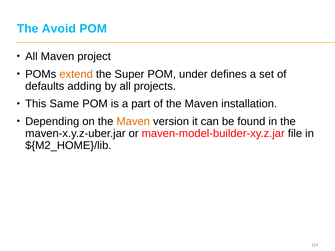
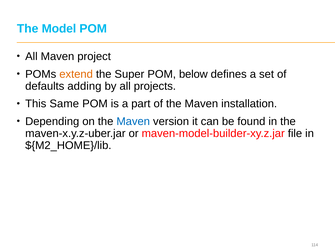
Avoid: Avoid -> Model (59, 29)
under: under -> below (193, 74)
Maven colour: orange -> blue (133, 122)
